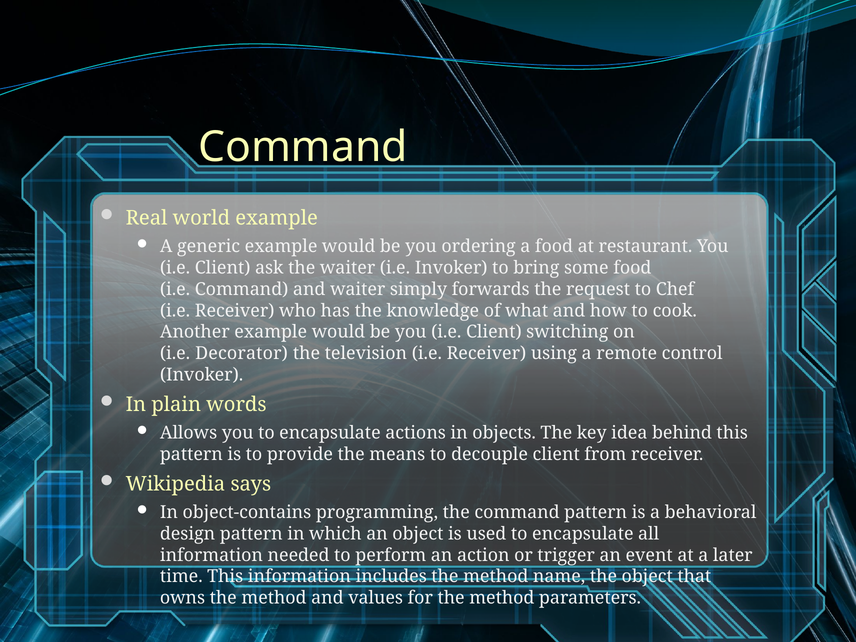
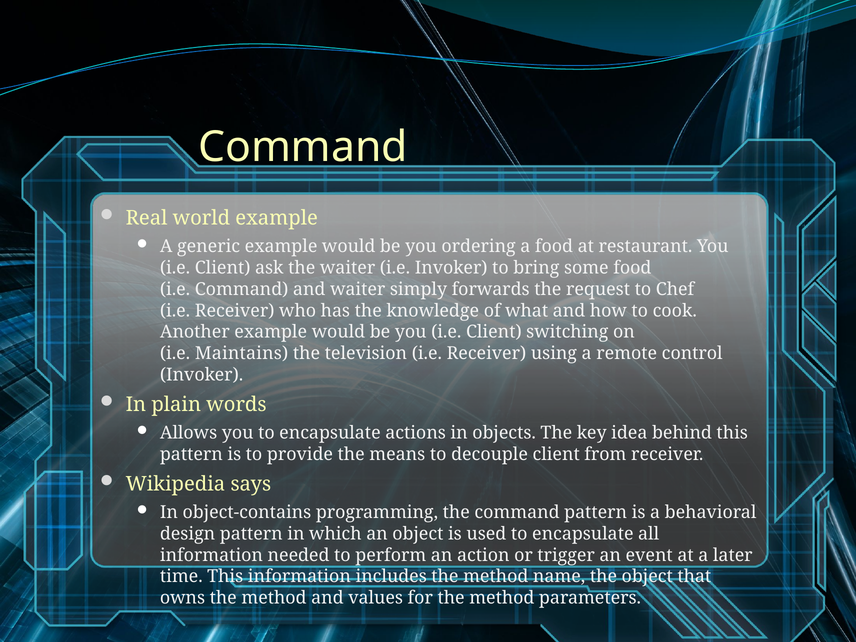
Decorator: Decorator -> Maintains (242, 354)
